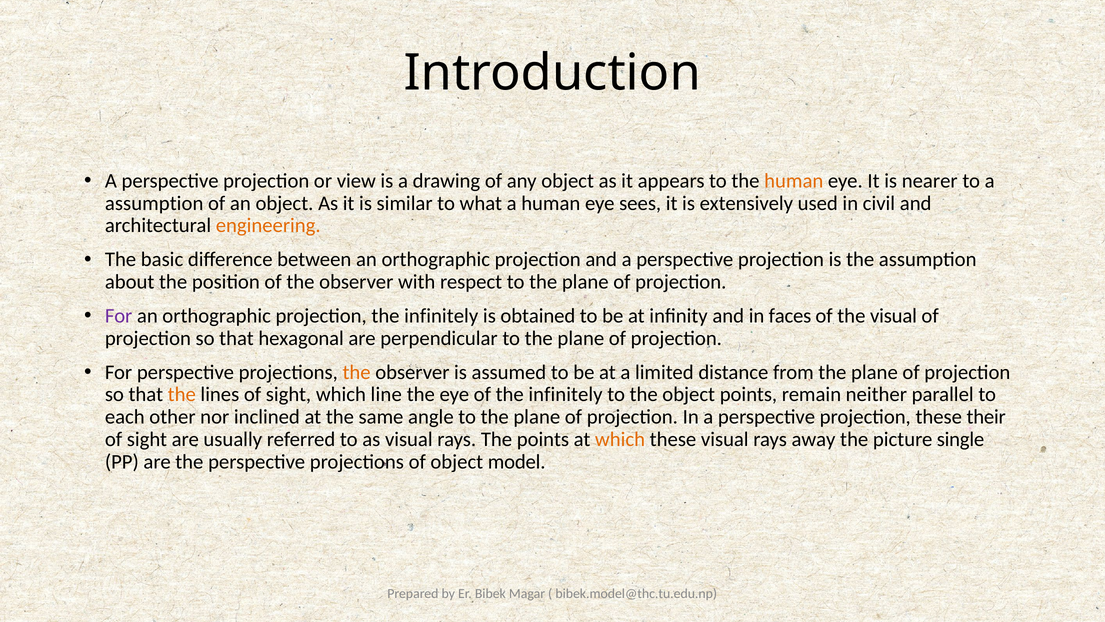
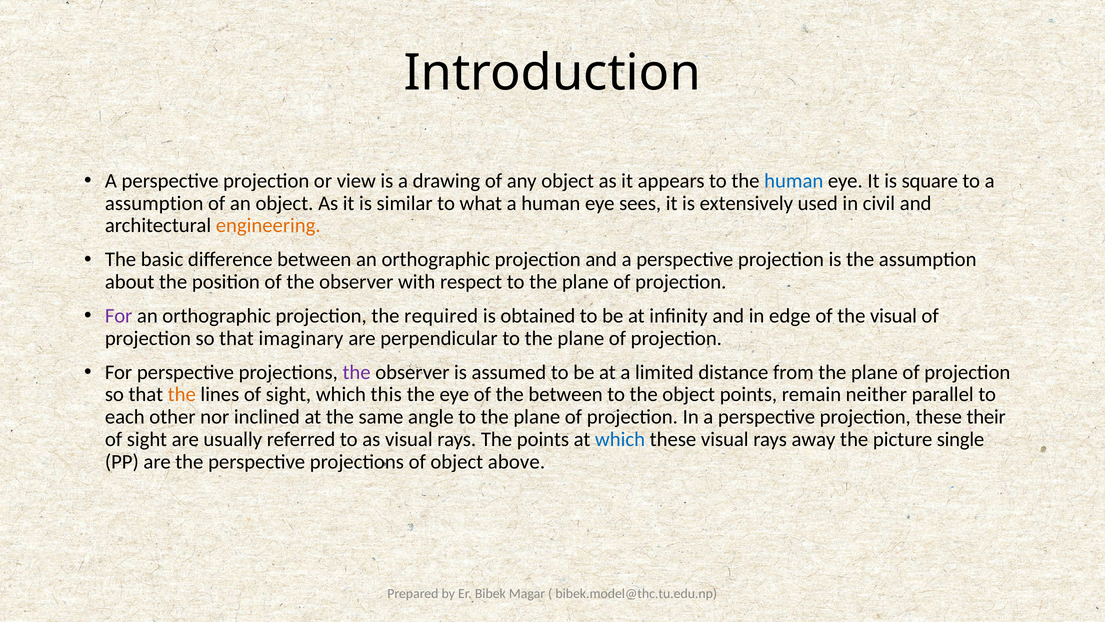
human colour: orange -> blue (794, 181)
nearer: nearer -> square (930, 181)
projection the infinitely: infinitely -> required (441, 316)
faces: faces -> edge (790, 316)
hexagonal: hexagonal -> imaginary (301, 338)
the colour: orange -> purple (357, 372)
line: line -> this (386, 394)
of the infinitely: infinitely -> between (566, 394)
which colour: orange -> blue (620, 439)
model: model -> above (516, 461)
